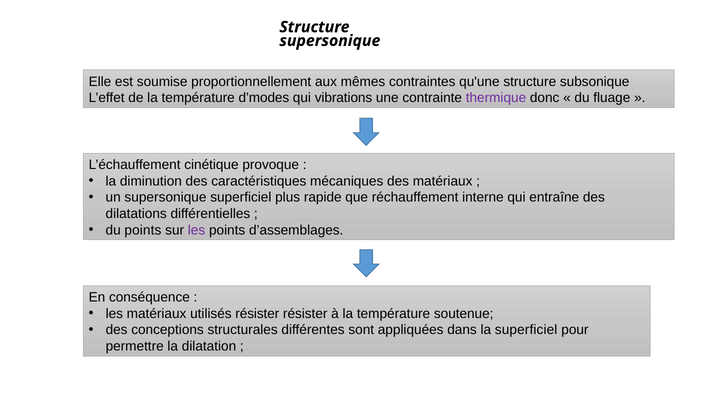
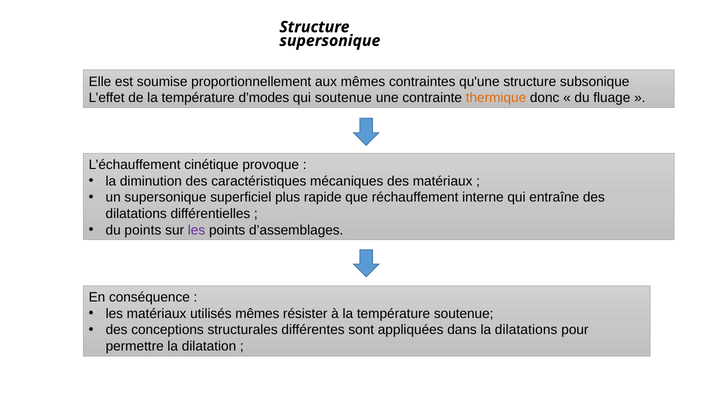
qui vibrations: vibrations -> soutenue (343, 98)
thermique colour: purple -> orange (496, 98)
utilisés résister: résister -> mêmes (257, 314)
la superficiel: superficiel -> dilatations (526, 330)
